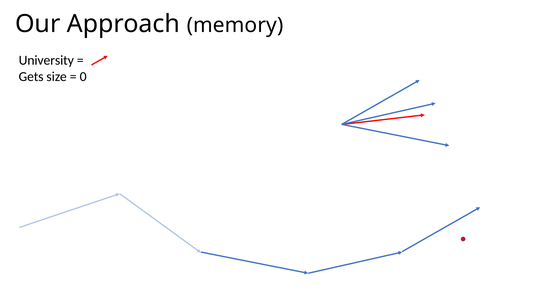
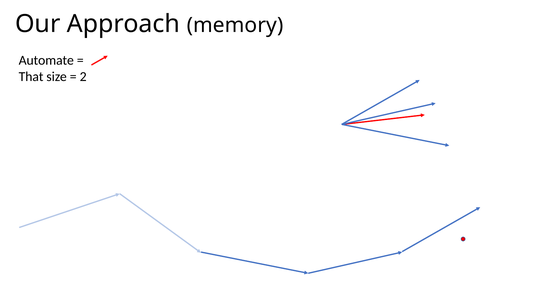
University: University -> Automate (46, 60)
Gets: Gets -> That (31, 77)
0: 0 -> 2 (83, 77)
